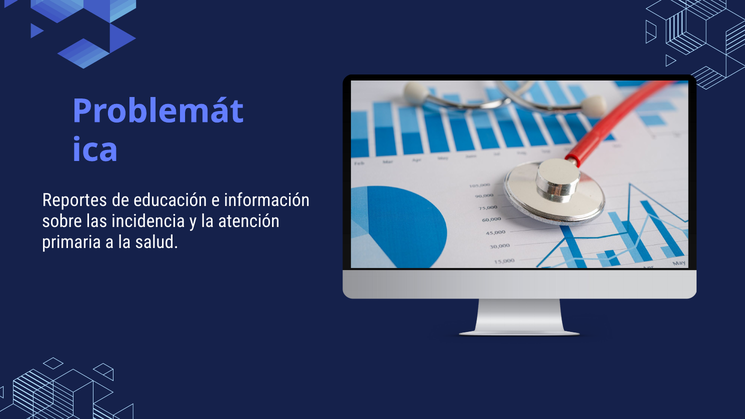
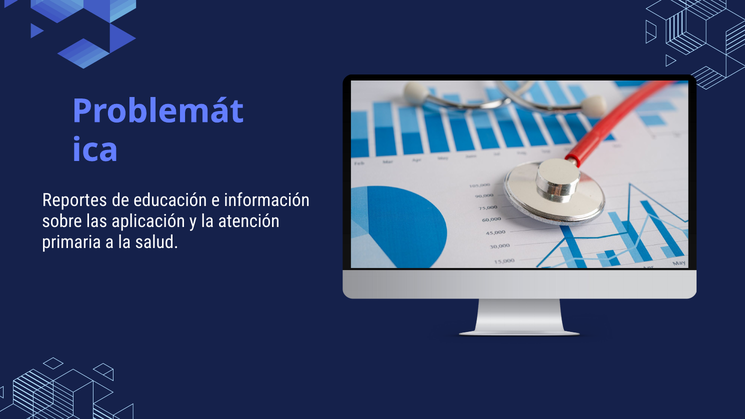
incidencia: incidencia -> aplicación (148, 221)
